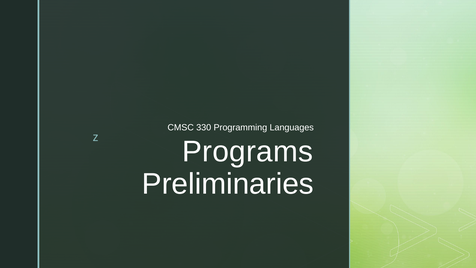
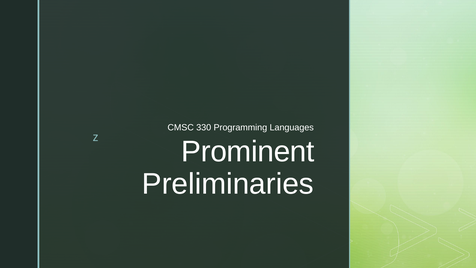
Programs: Programs -> Prominent (248, 152)
